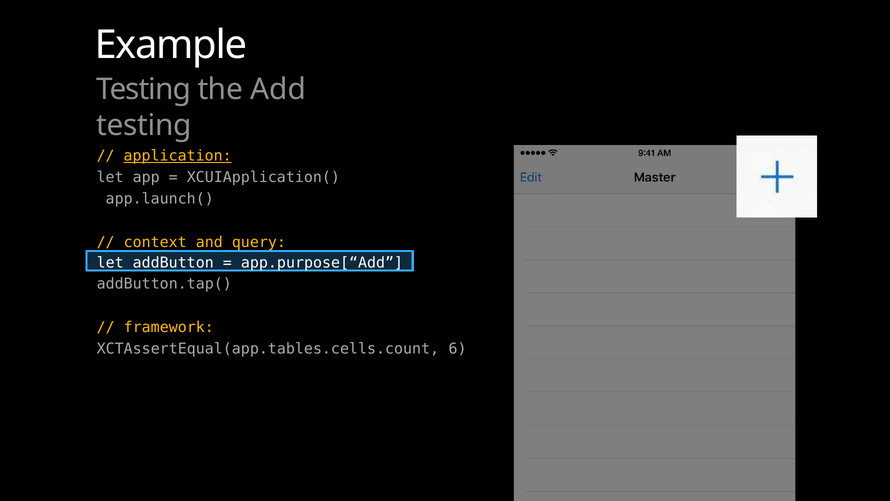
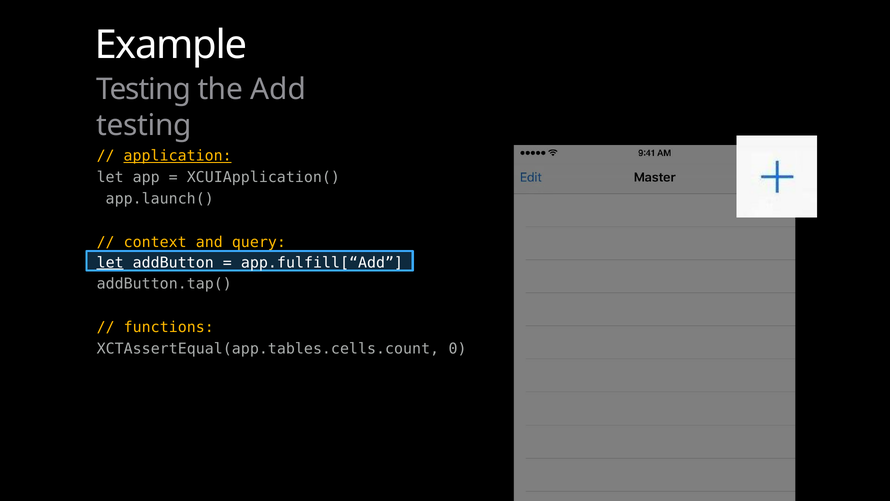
let underline: none -> present (110, 262)
app.purpose[“Add: app.purpose[“Add -> app.fulfill[“Add (322, 262)
framework: framework -> functions (169, 327)
6: 6 -> 0 (458, 348)
